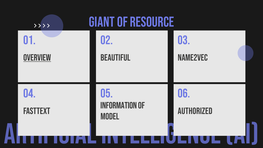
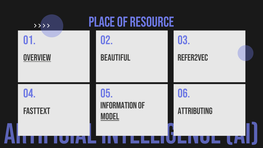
GIANT: GIANT -> PLACE (102, 22)
Name2Vec: Name2Vec -> Refer2Vec (193, 58)
Authorized: Authorized -> Attributing (195, 111)
model underline: none -> present (110, 116)
